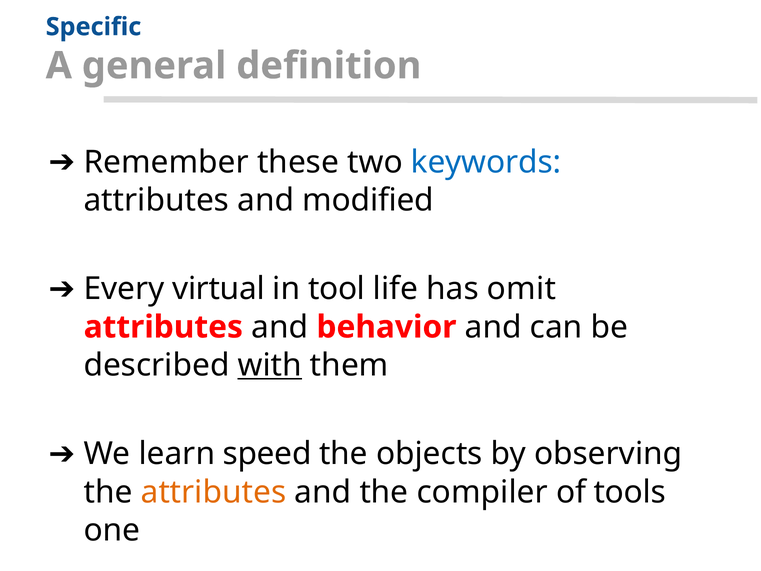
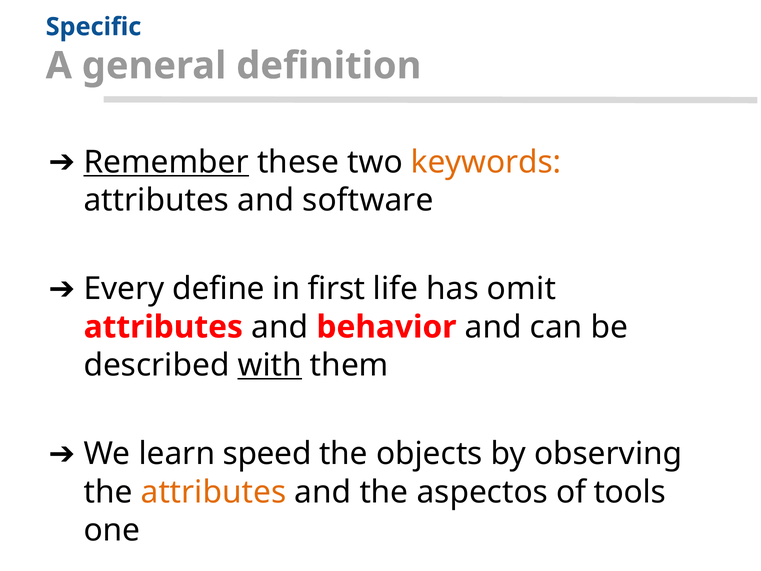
Remember underline: none -> present (166, 162)
keywords colour: blue -> orange (486, 162)
modified: modified -> software (368, 200)
virtual: virtual -> define (219, 289)
tool: tool -> first (337, 289)
compiler: compiler -> aspectos (482, 492)
